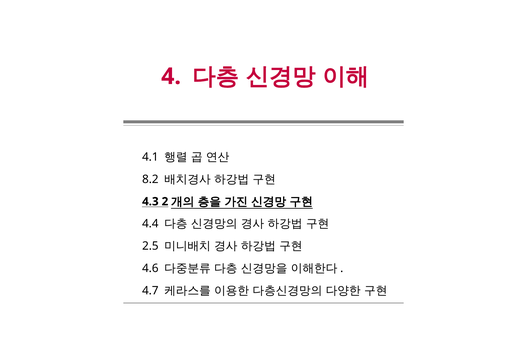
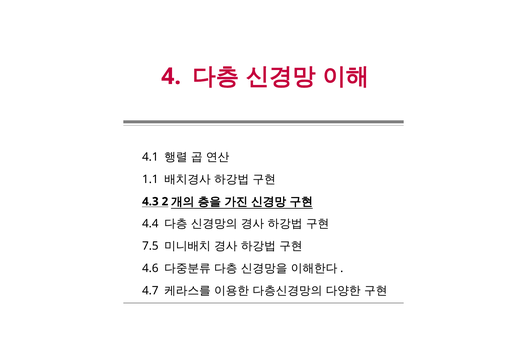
8.2: 8.2 -> 1.1 (150, 179)
2.5: 2.5 -> 7.5 (150, 246)
